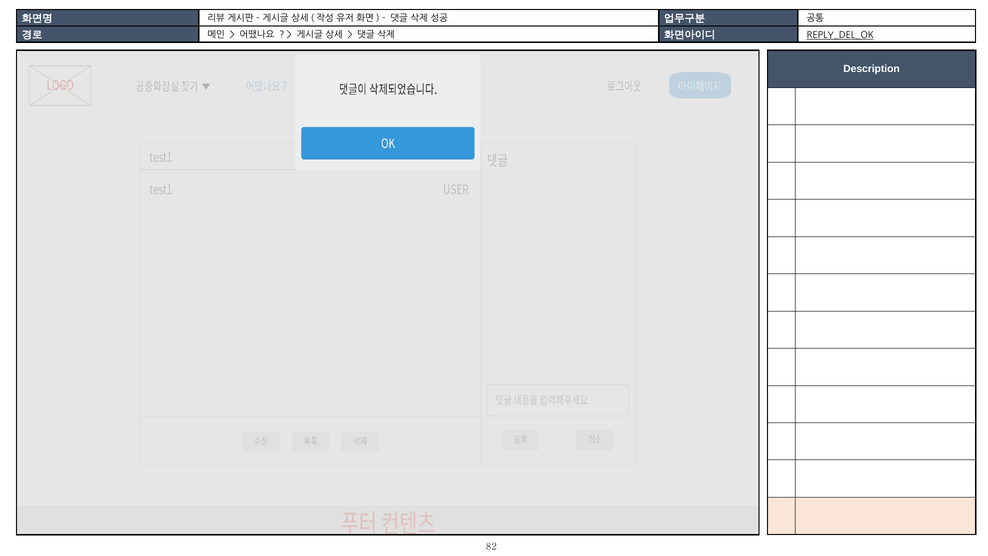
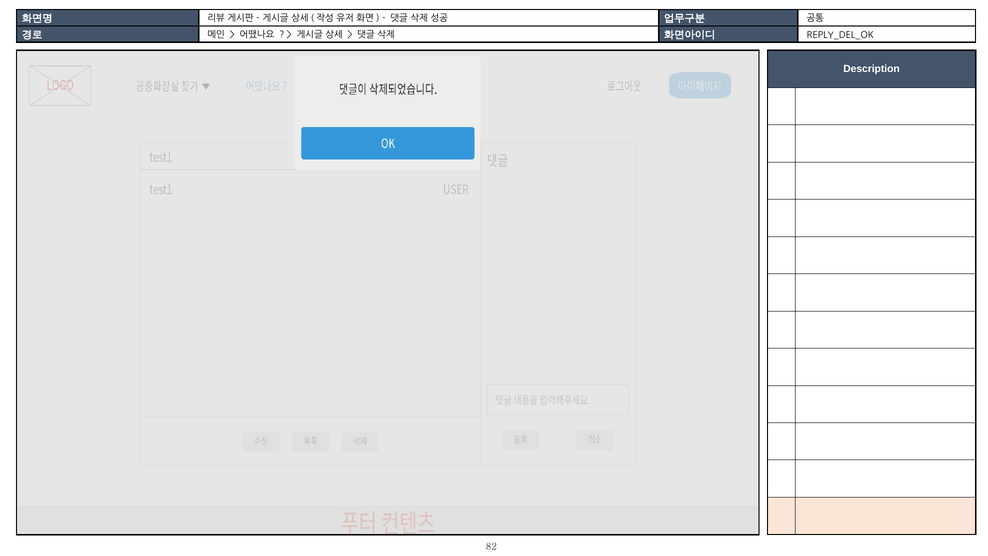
REPLY_DEL_OK underline: present -> none (840, 35)
